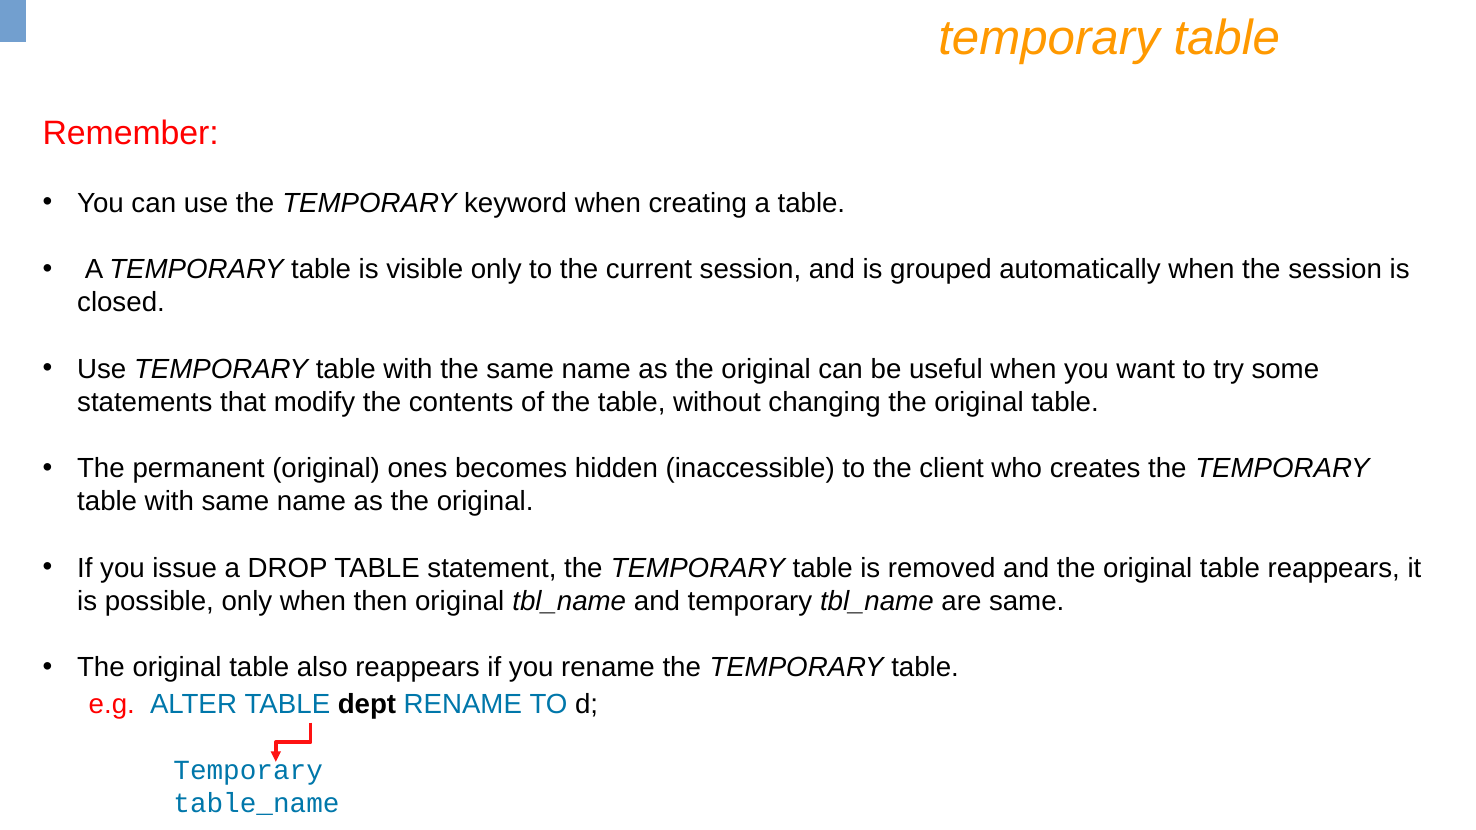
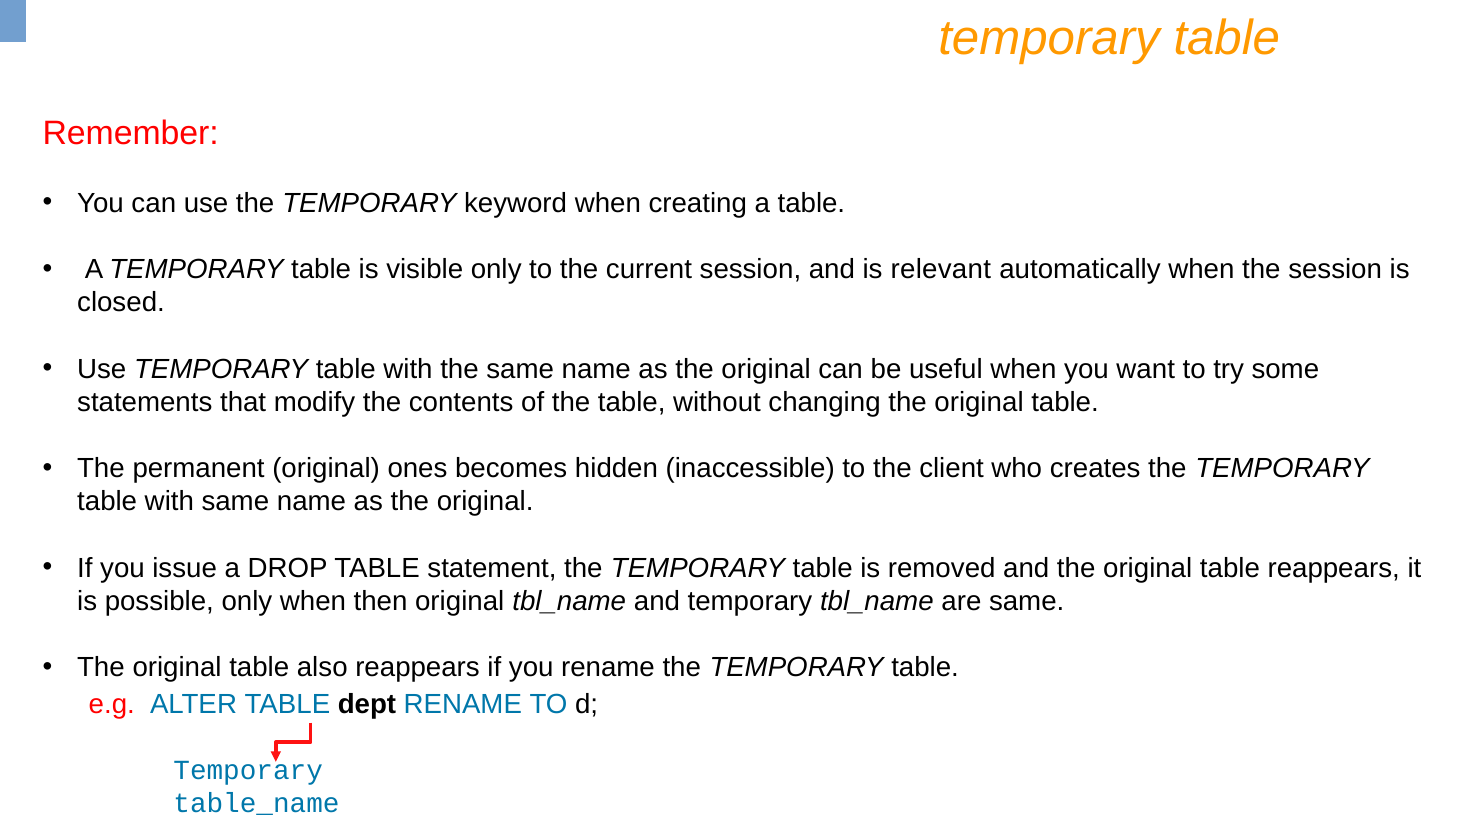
grouped: grouped -> relevant (941, 269)
